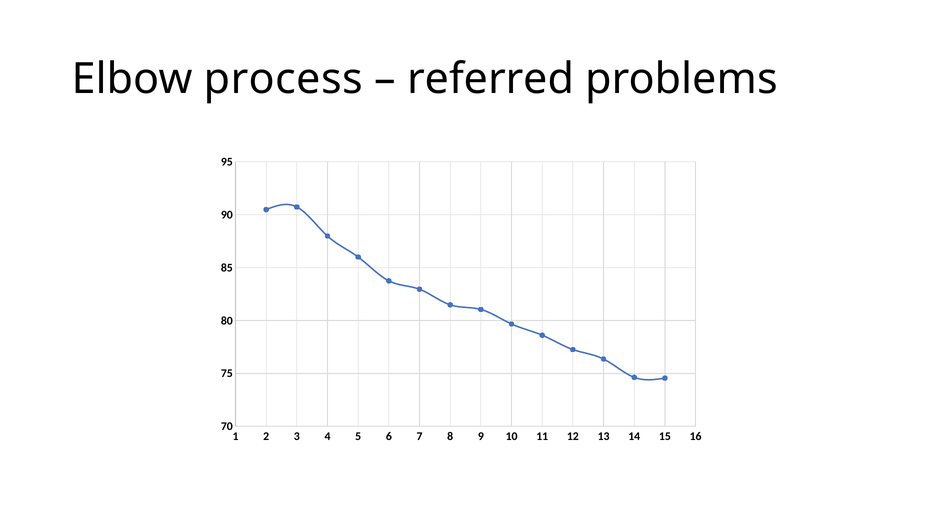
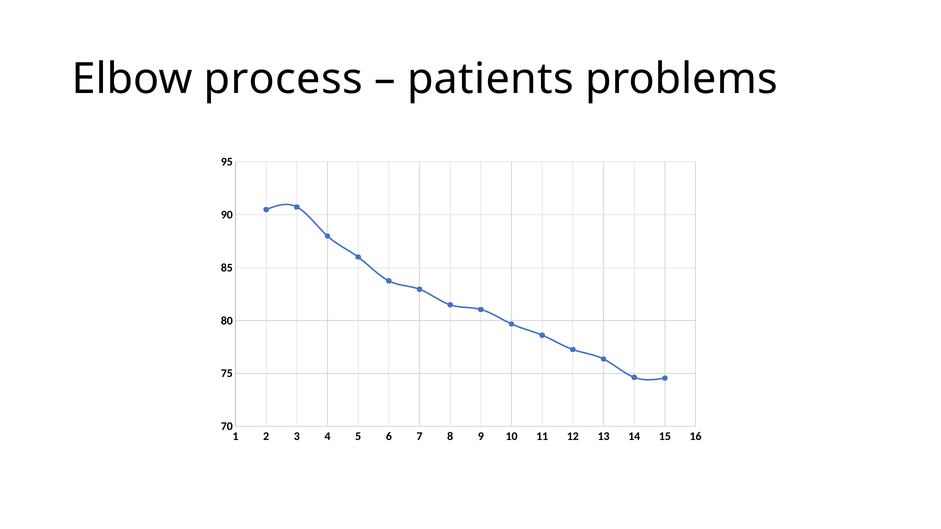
referred: referred -> patients (490, 79)
